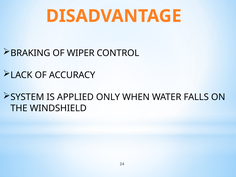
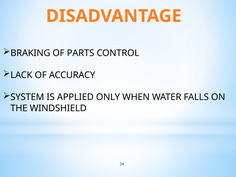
WIPER: WIPER -> PARTS (81, 53)
